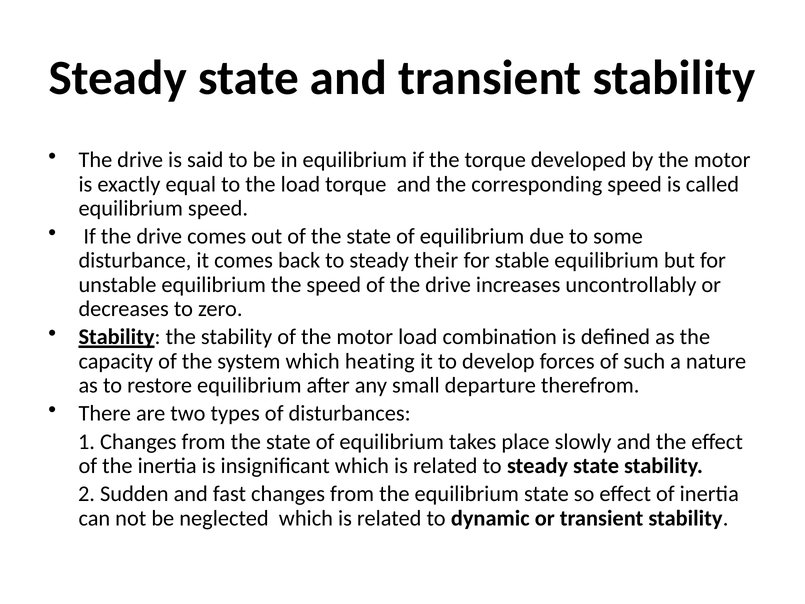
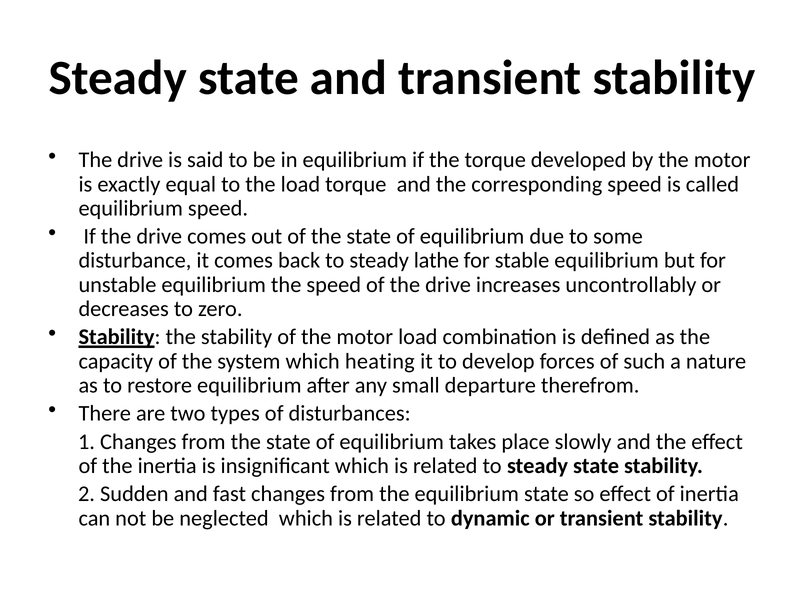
their: their -> lathe (436, 260)
